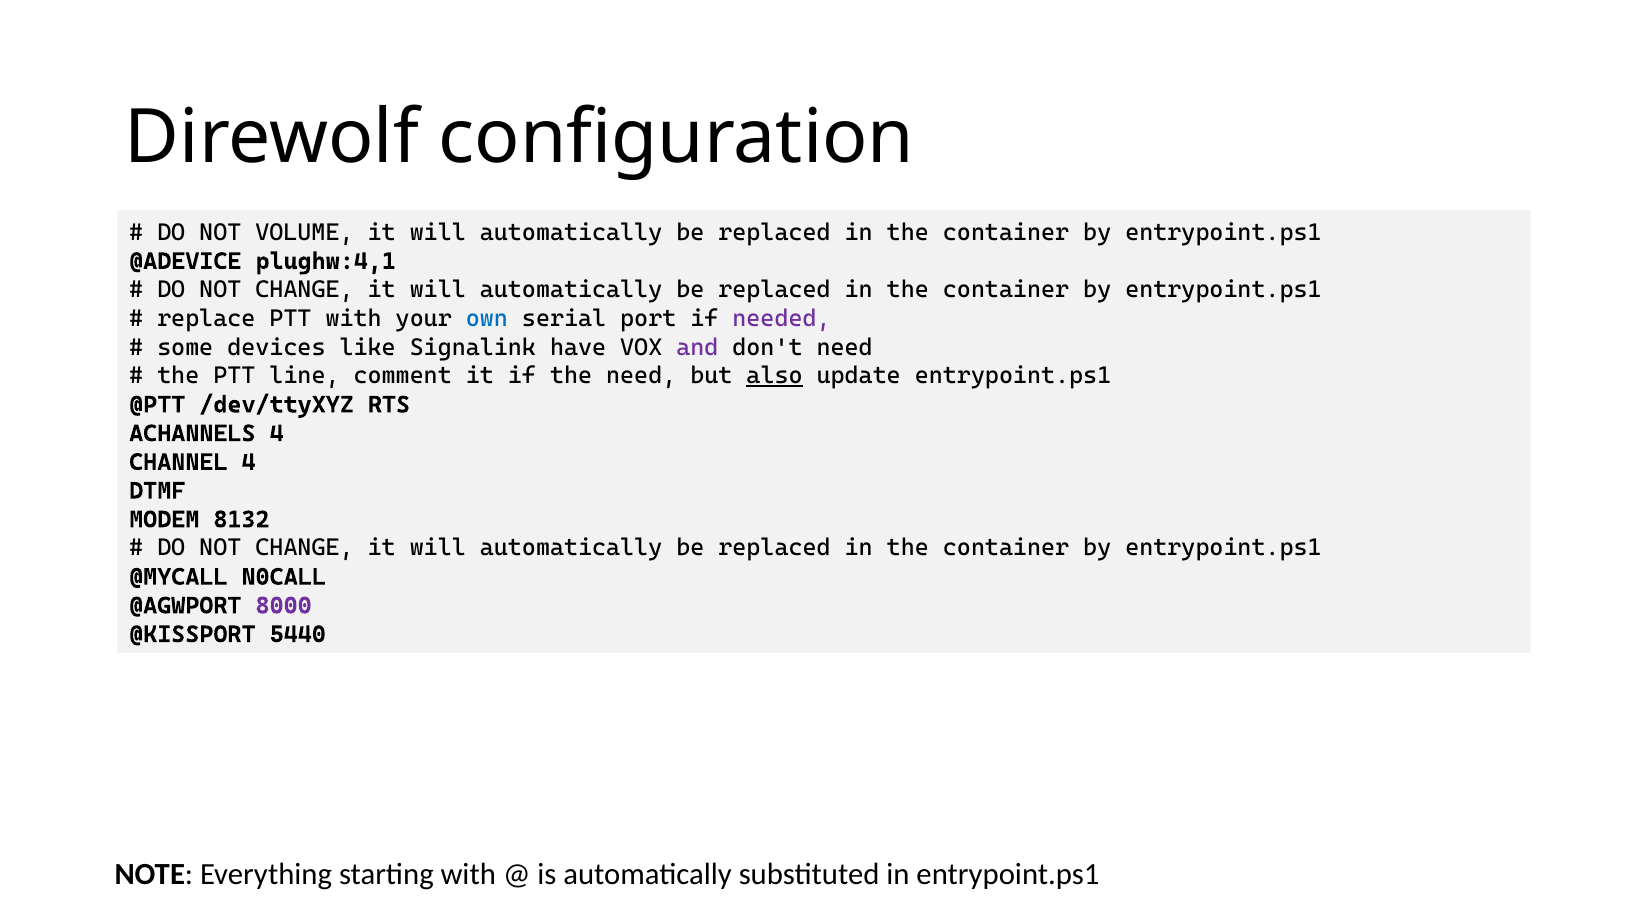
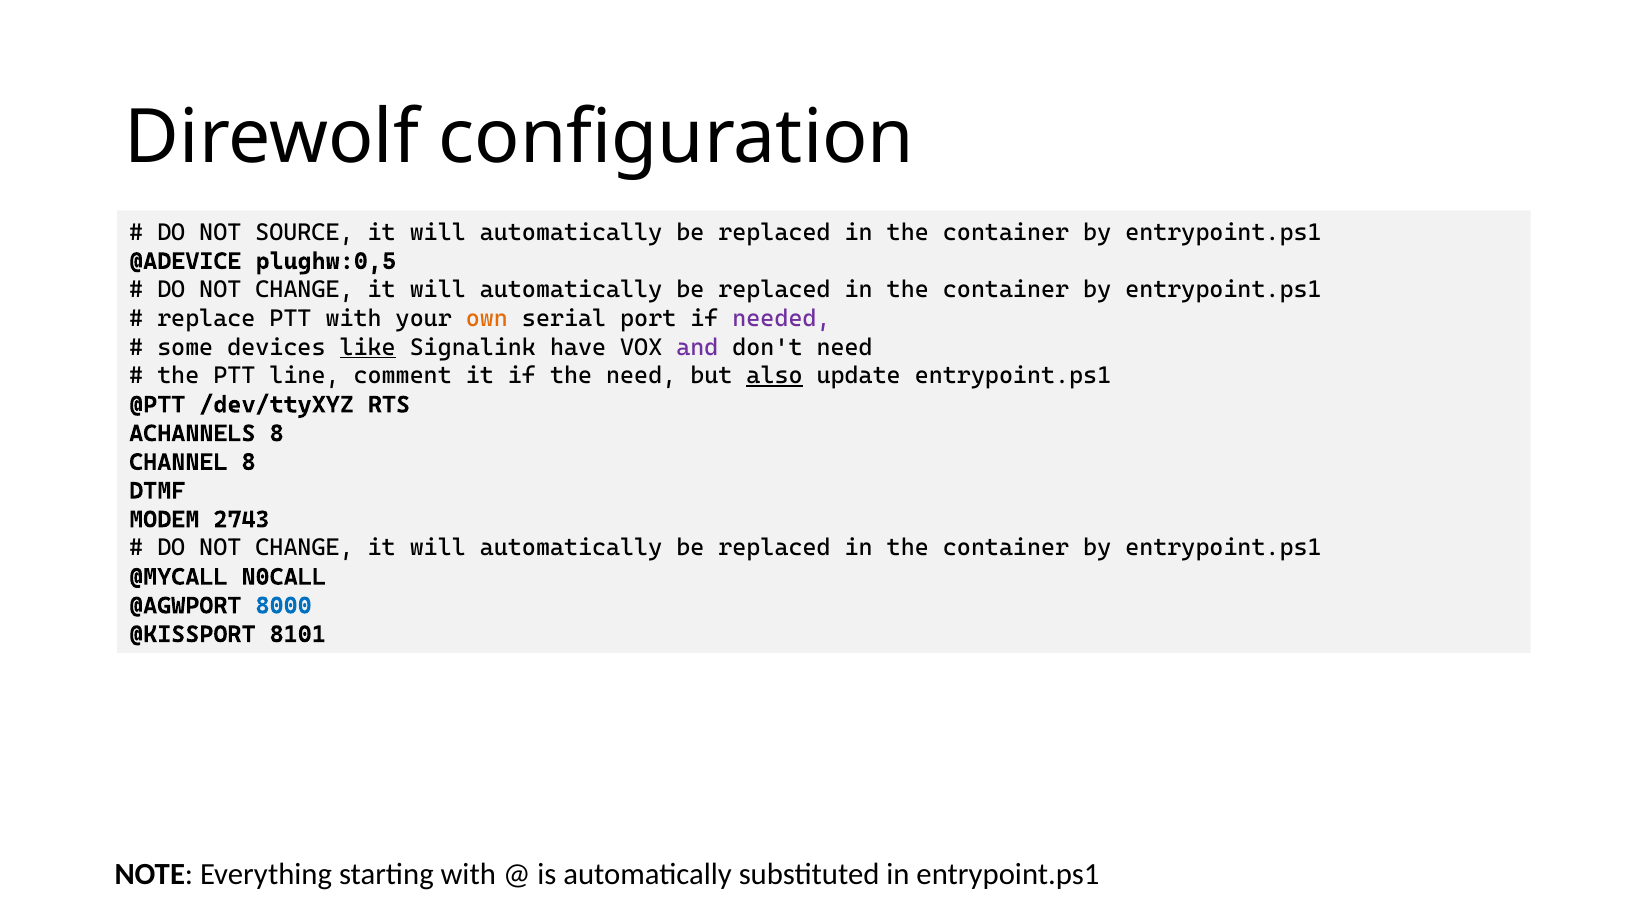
VOLUME: VOLUME -> SOURCE (304, 232)
plughw:4,1: plughw:4,1 -> plughw:0,5 (326, 261)
own colour: blue -> orange (487, 318)
like underline: none -> present (368, 347)
ACHANNELS 4: 4 -> 8 (277, 433)
CHANNEL 4: 4 -> 8 (249, 462)
8132: 8132 -> 2743 (242, 519)
8000 colour: purple -> blue (284, 605)
5440: 5440 -> 8101 (298, 634)
